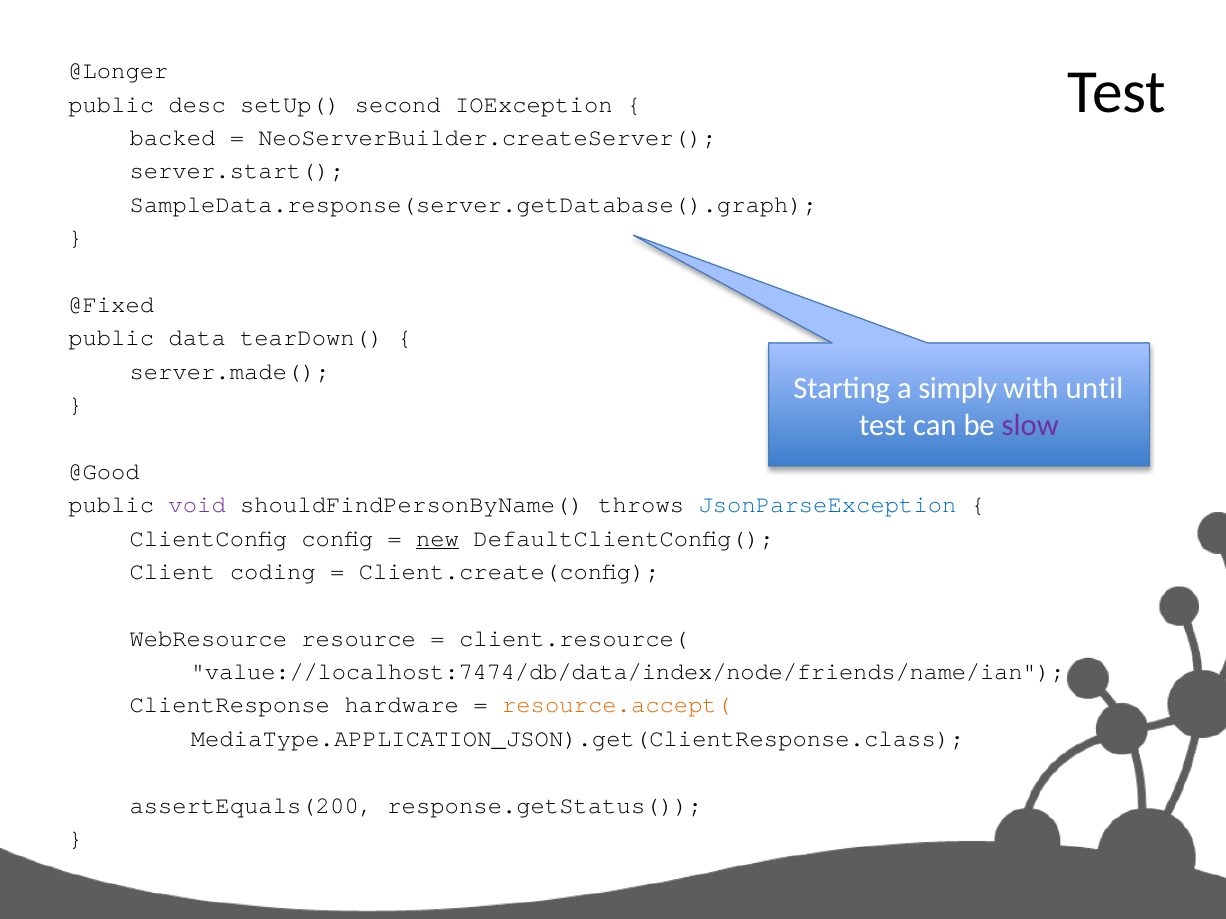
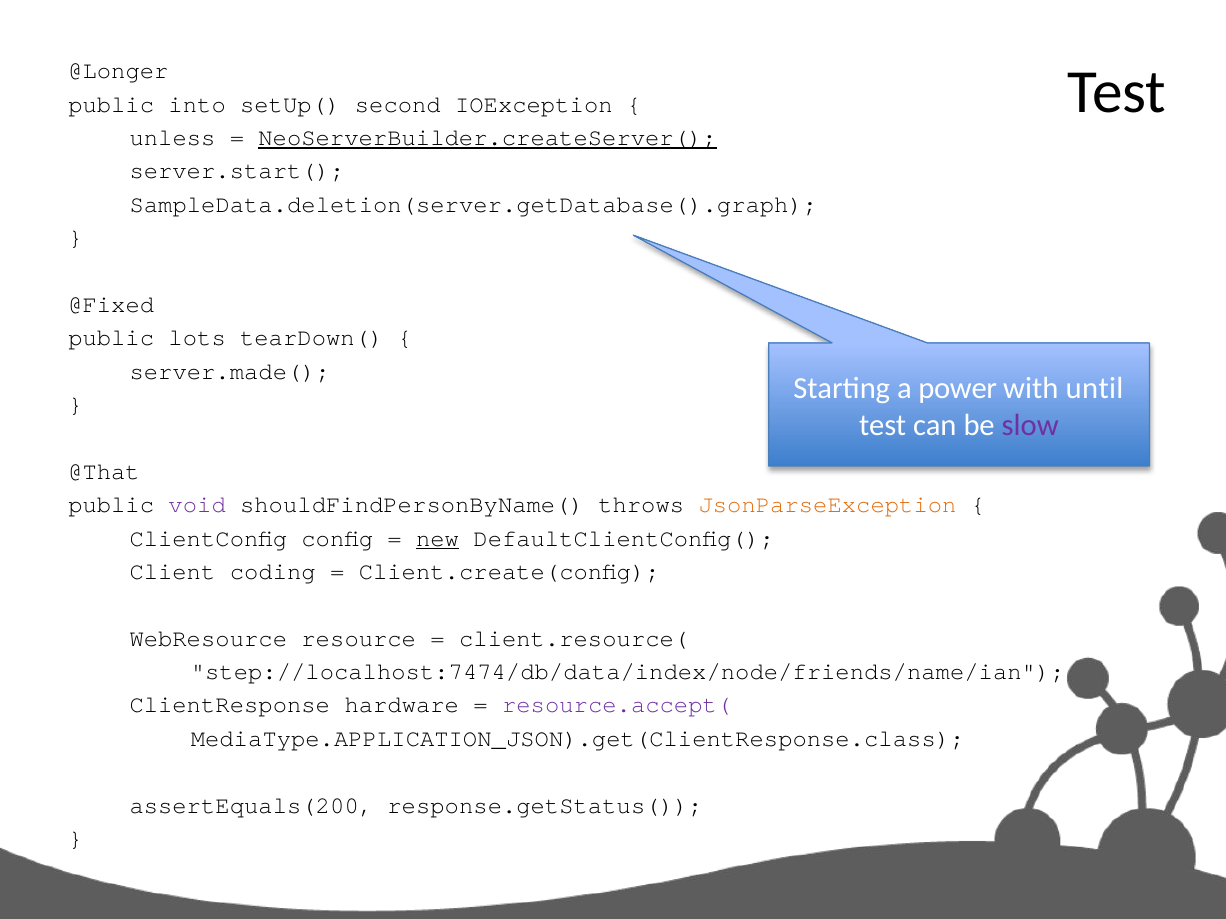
desc: desc -> into (197, 104)
backed: backed -> unless (173, 138)
NeoServerBuilder.createServer( underline: none -> present (488, 138)
SampleData.response(server.getDatabase().graph: SampleData.response(server.getDatabase().graph -> SampleData.deletion(server.getDatabase().graph (473, 204)
data: data -> lots (197, 338)
simply: simply -> power (958, 388)
@Good: @Good -> @That (104, 472)
JsonParseException colour: blue -> orange (828, 505)
value://localhost:7474/db/data/index/node/friends/name/ian: value://localhost:7474/db/data/index/node/friends/name/ian -> step://localhost:7474/db/data/index/node/friends/name/ian (628, 672)
resource.accept( colour: orange -> purple (617, 705)
